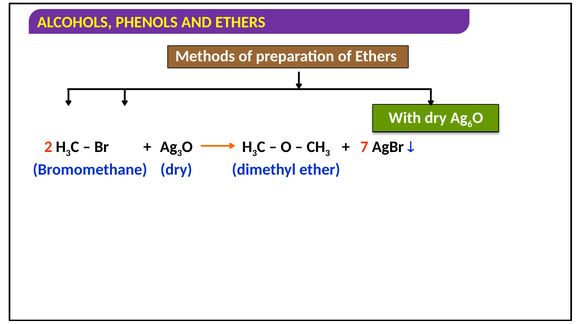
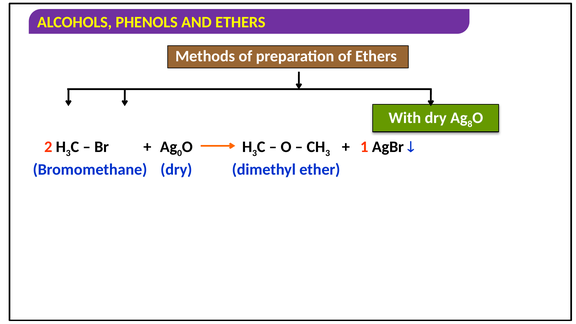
6: 6 -> 8 (470, 124)
3: 3 -> 0 (180, 153)
7: 7 -> 1 (364, 147)
